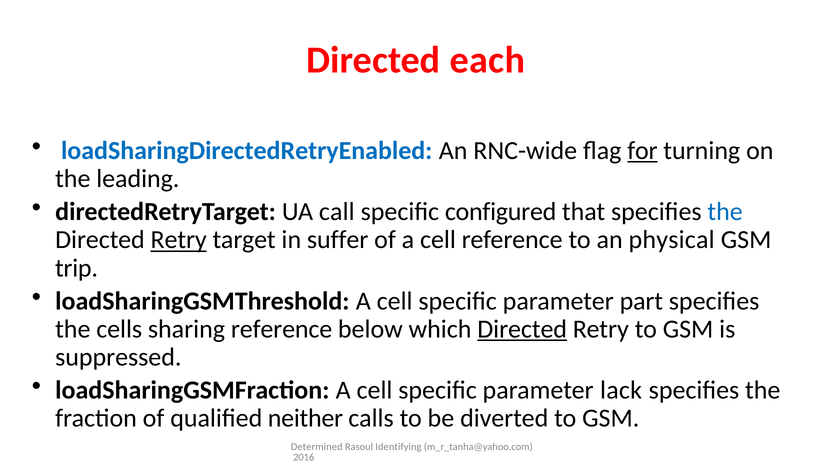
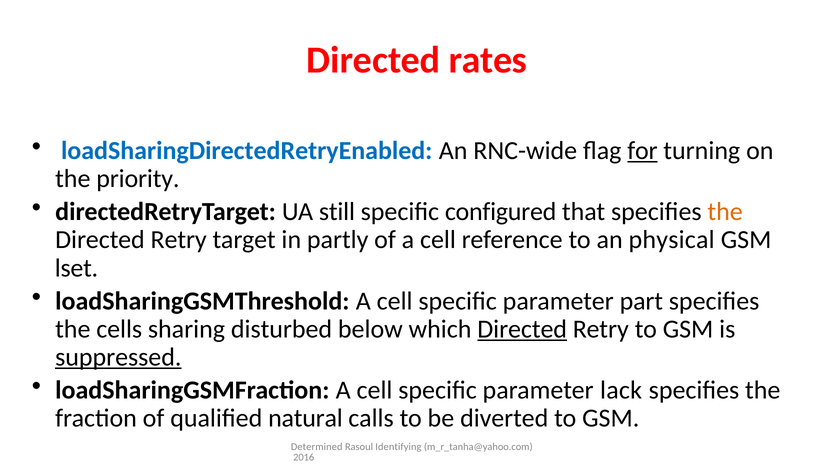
each: each -> rates (488, 60)
leading: leading -> priority (138, 179)
call: call -> still (337, 212)
the colour: blue -> orange (725, 212)
Retry underline: present -> none (179, 240)
suffer: suffer -> partly (338, 240)
trip: trip -> lset (76, 268)
sharing reference: reference -> disturbed (282, 329)
suppressed underline: none -> present (118, 358)
neither: neither -> natural (305, 419)
